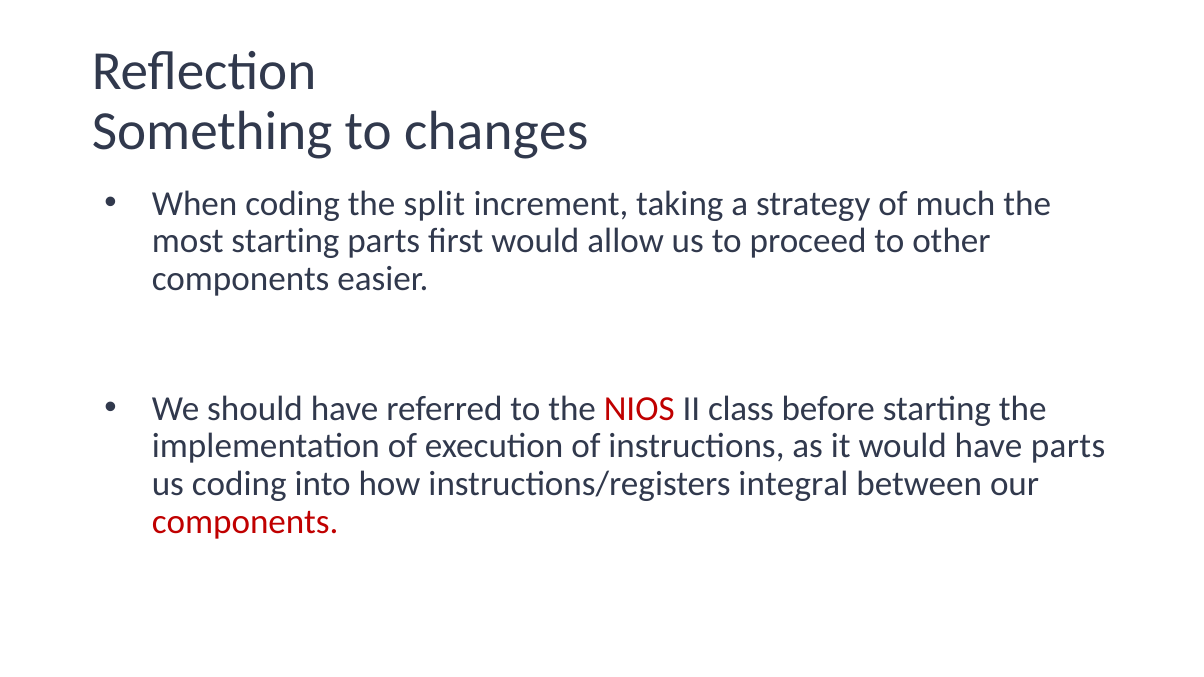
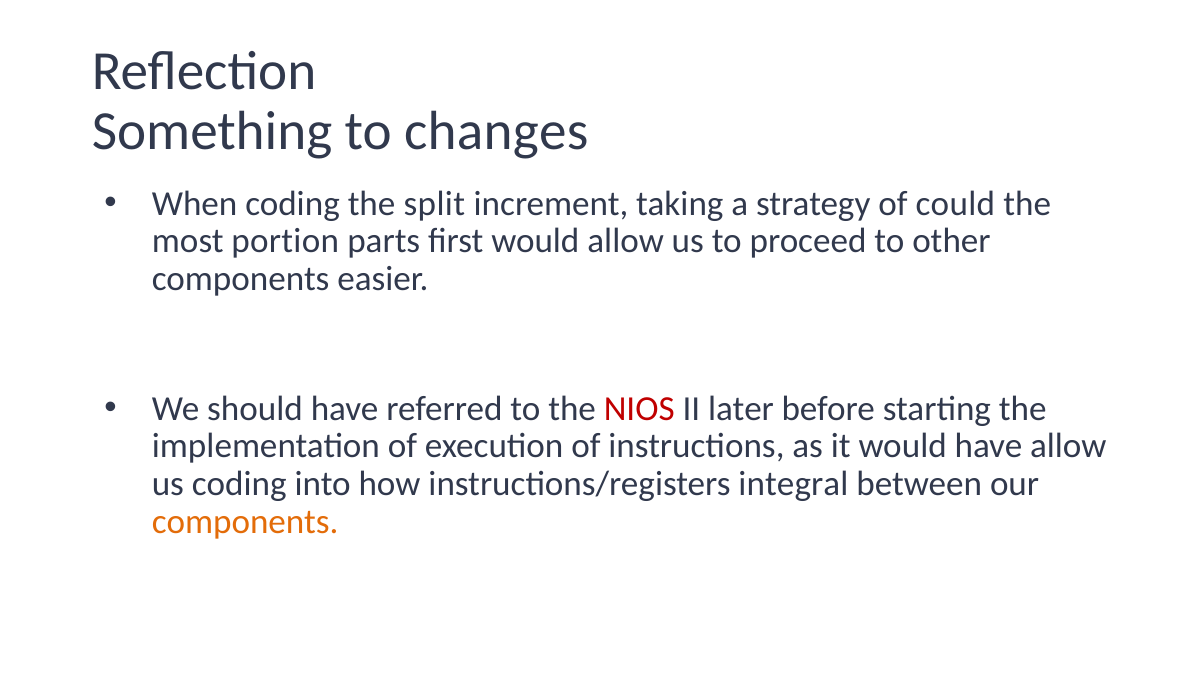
much: much -> could (955, 204)
most starting: starting -> portion (285, 241)
class: class -> later (741, 409)
have parts: parts -> allow (1068, 447)
components colour: red -> orange (245, 522)
